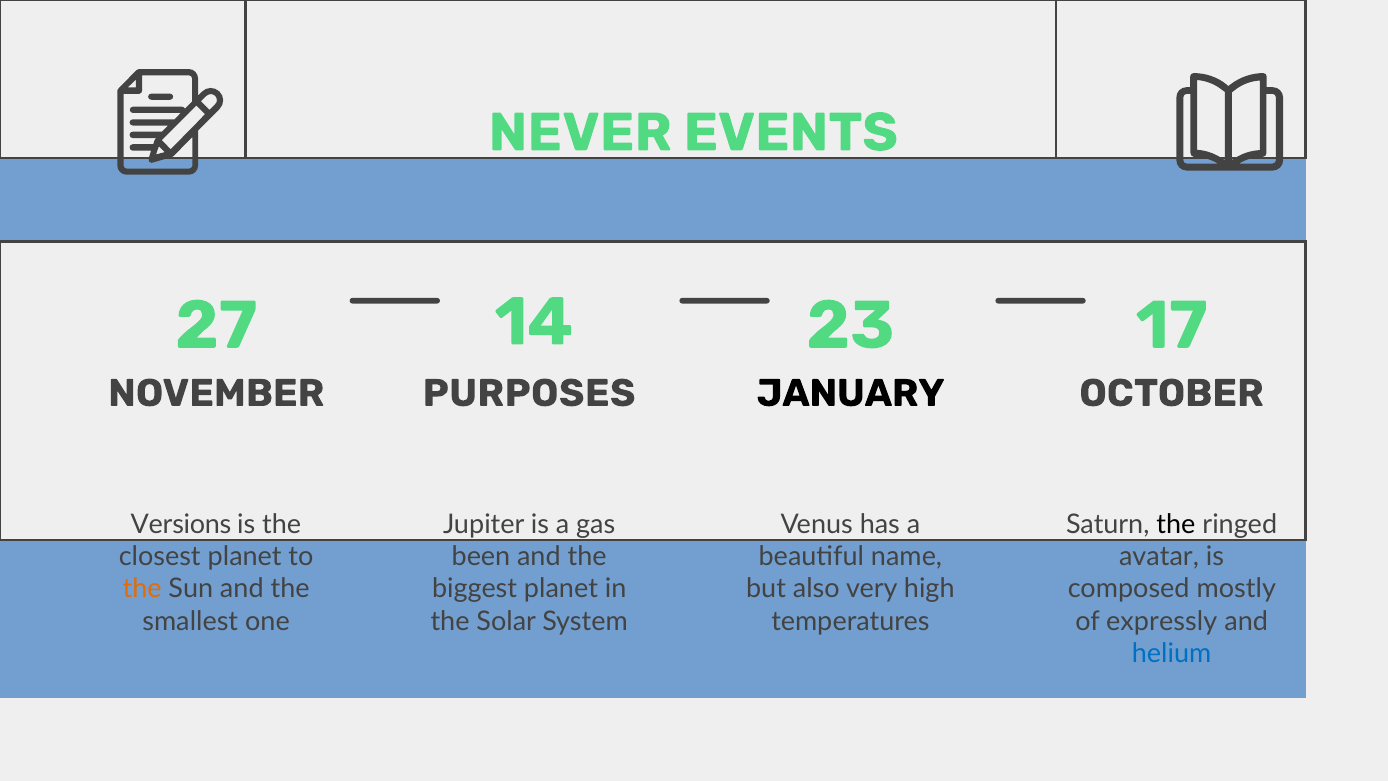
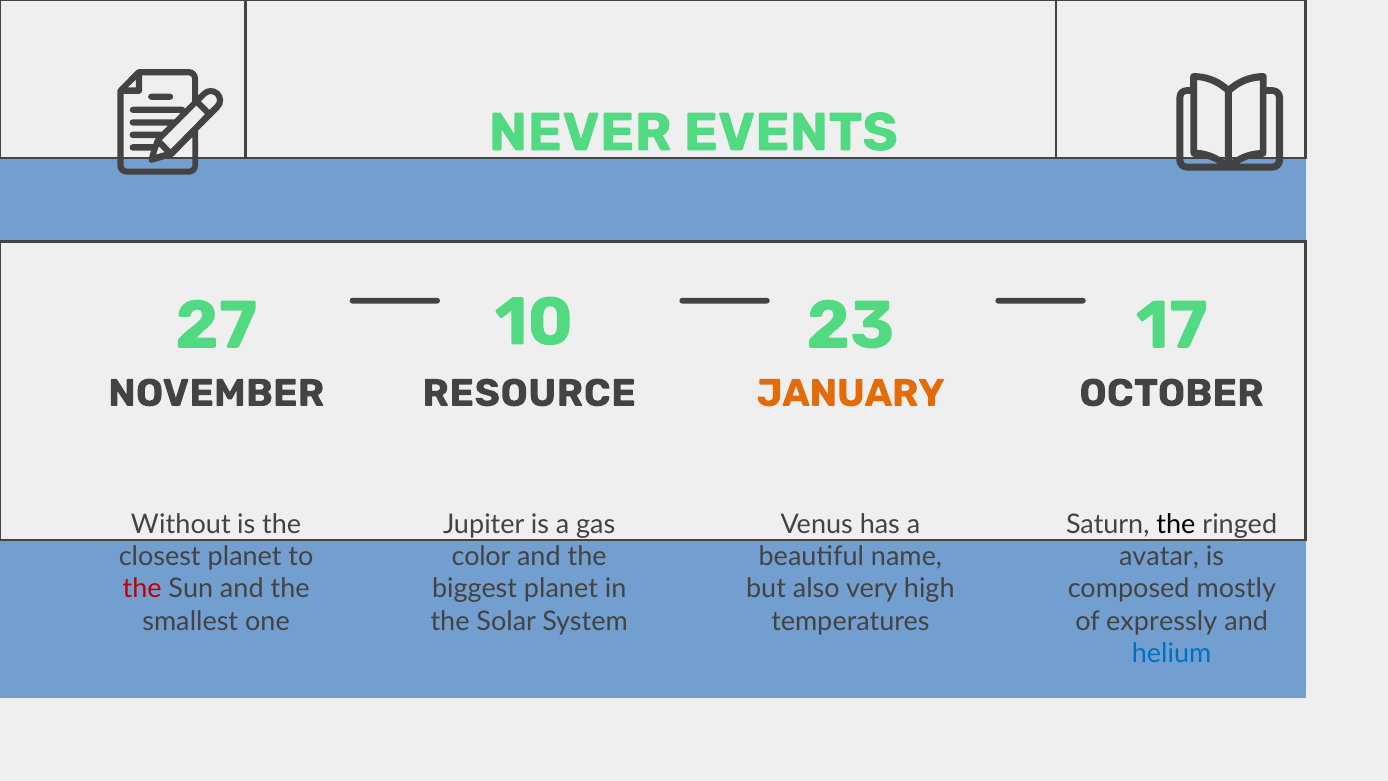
14: 14 -> 10 (534, 322)
PURPOSES: PURPOSES -> RESOURCE (529, 393)
JANUARY colour: black -> orange (851, 393)
Versions: Versions -> Without (181, 524)
been: been -> color (481, 557)
the colour: orange -> red (142, 589)
